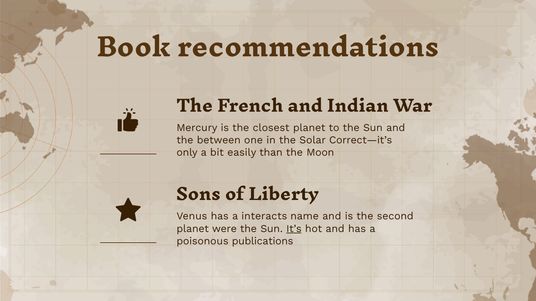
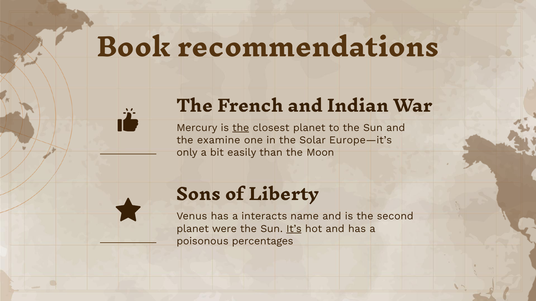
the underline: none -> present (241, 128)
between: between -> examine (219, 140)
Correct—it’s: Correct—it’s -> Europe—it’s (361, 140)
publications: publications -> percentages (263, 242)
